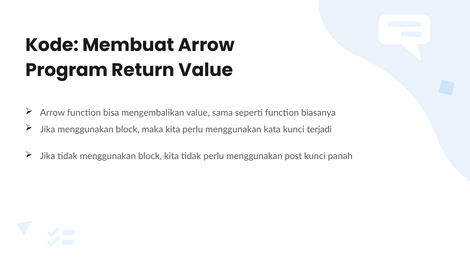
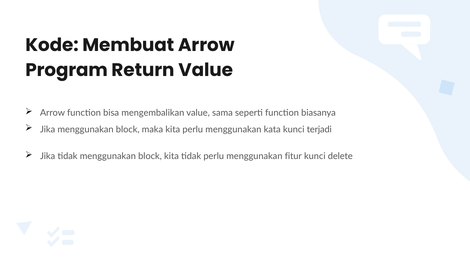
post: post -> fitur (293, 156)
panah: panah -> delete (340, 156)
